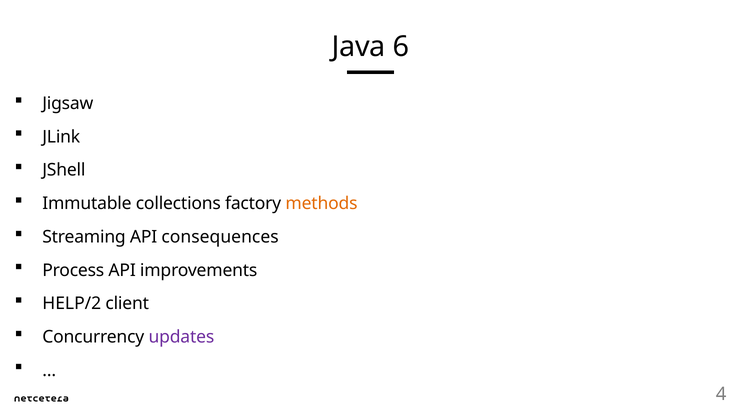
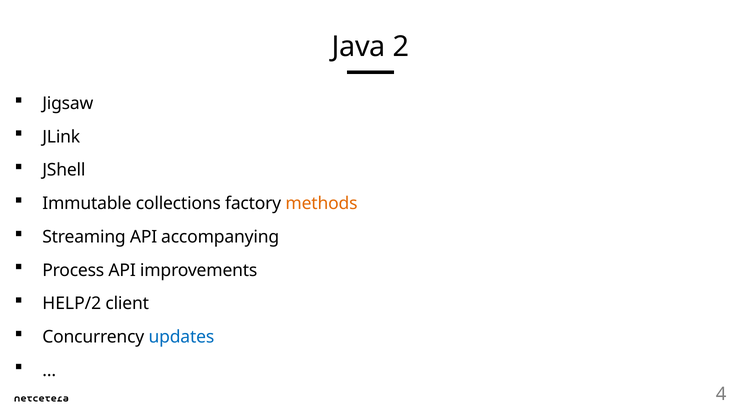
6: 6 -> 2 (401, 47)
consequences: consequences -> accompanying (220, 237)
updates colour: purple -> blue (181, 337)
